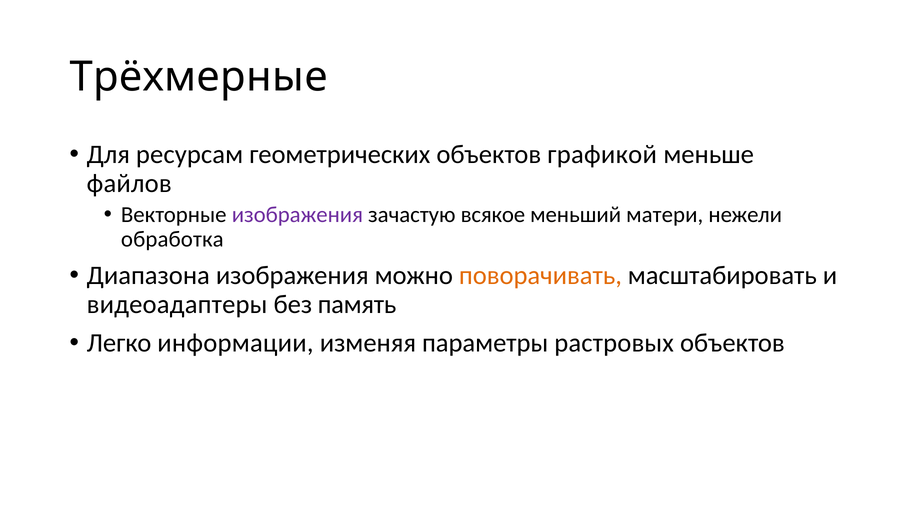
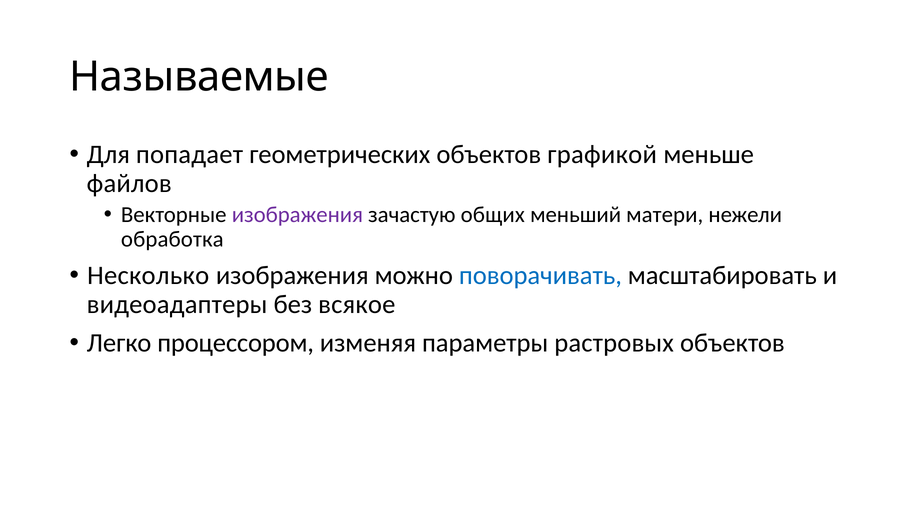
Трёхмерные: Трёхмерные -> Называемые (199, 77)
ресурсам: ресурсам -> попадает (190, 154)
всякое: всякое -> общих (493, 215)
Диапазона: Диапазона -> Несколько (148, 275)
поворачивать colour: orange -> blue (540, 275)
память: память -> всякое (357, 304)
информации: информации -> процессором (236, 342)
